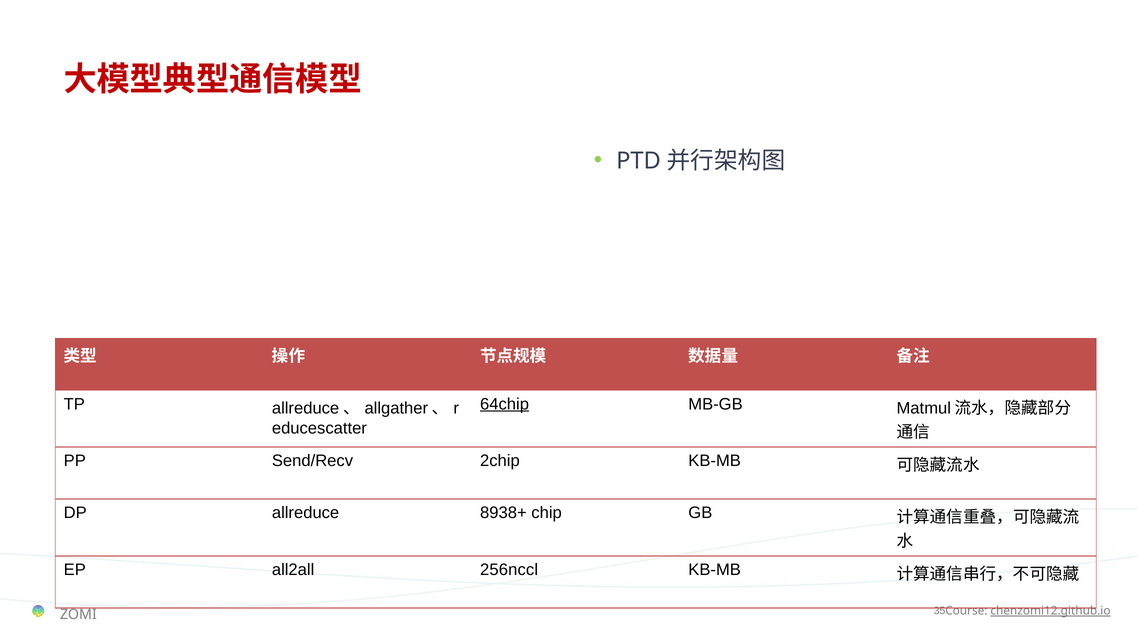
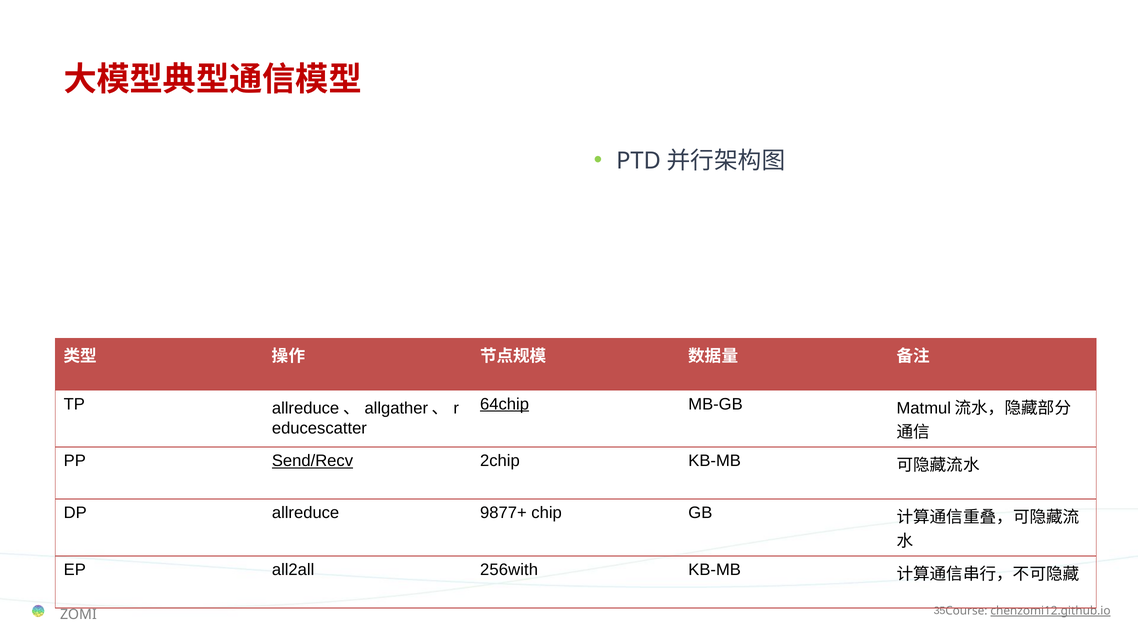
Send/Recv underline: none -> present (312, 461)
8938+: 8938+ -> 9877+ (503, 513)
256nccl: 256nccl -> 256with (509, 570)
